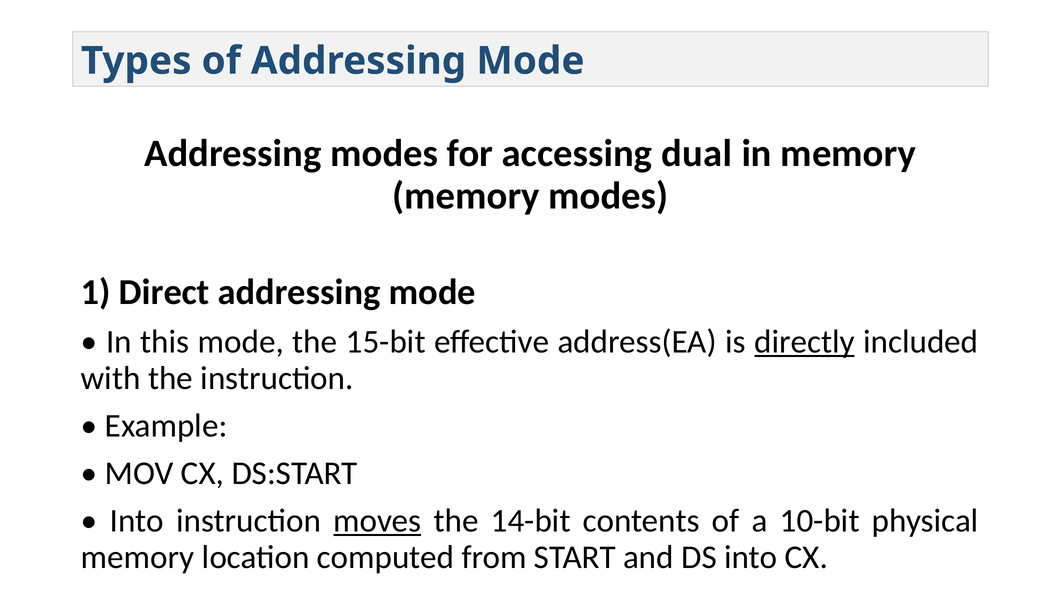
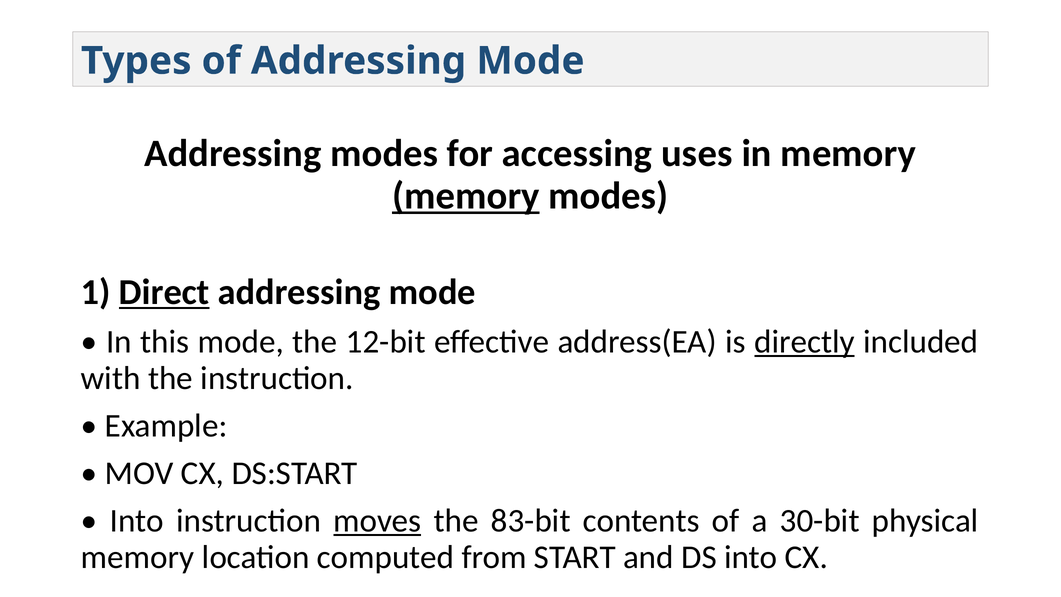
dual: dual -> uses (697, 154)
memory underline: none -> present (466, 196)
Direct underline: none -> present (164, 292)
15-bit: 15-bit -> 12-bit (386, 342)
14-bit: 14-bit -> 83-bit (531, 520)
10-bit: 10-bit -> 30-bit (820, 520)
